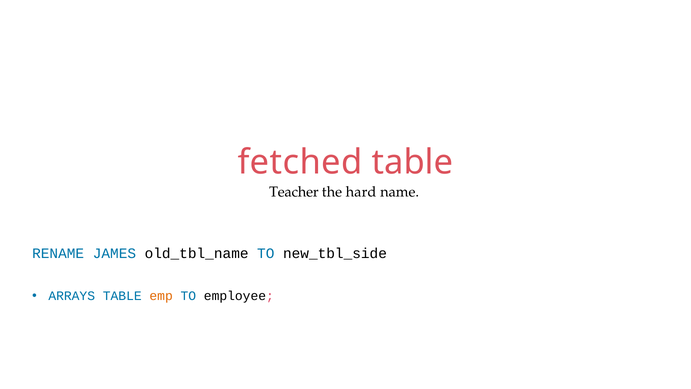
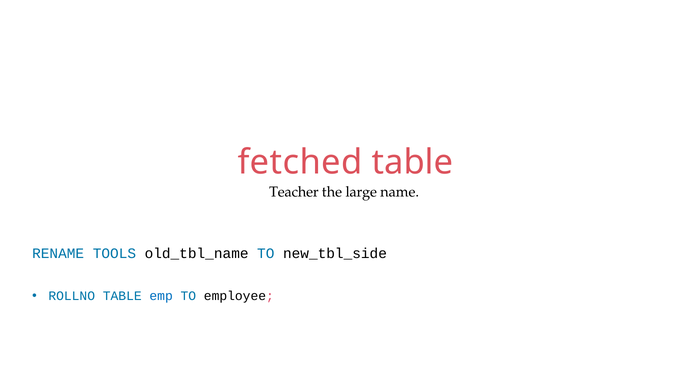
hard: hard -> large (361, 192)
JAMES: JAMES -> TOOLS (114, 253)
ARRAYS: ARRAYS -> ROLLNO (72, 296)
emp colour: orange -> blue (161, 296)
